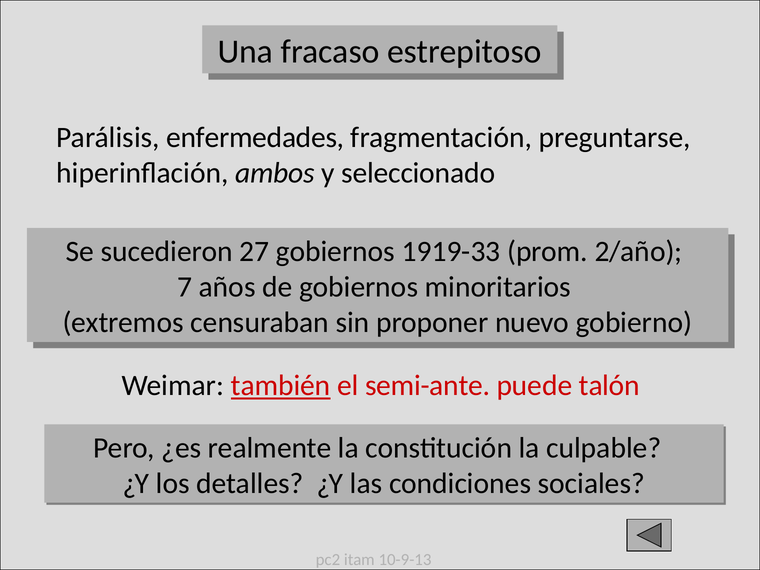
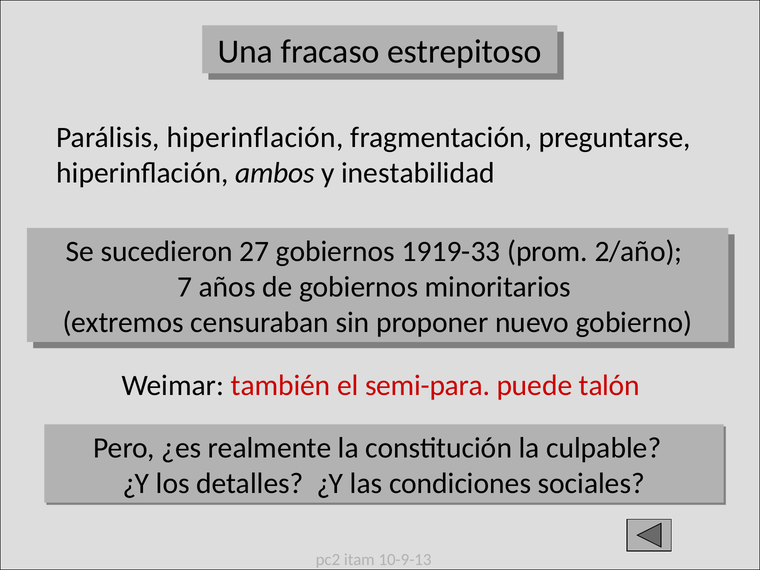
Parálisis enfermedades: enfermedades -> hiperinflación (255, 138)
seleccionado: seleccionado -> inestabilidad (418, 173)
también underline: present -> none (281, 386)
semi-ante: semi-ante -> semi-para (428, 386)
